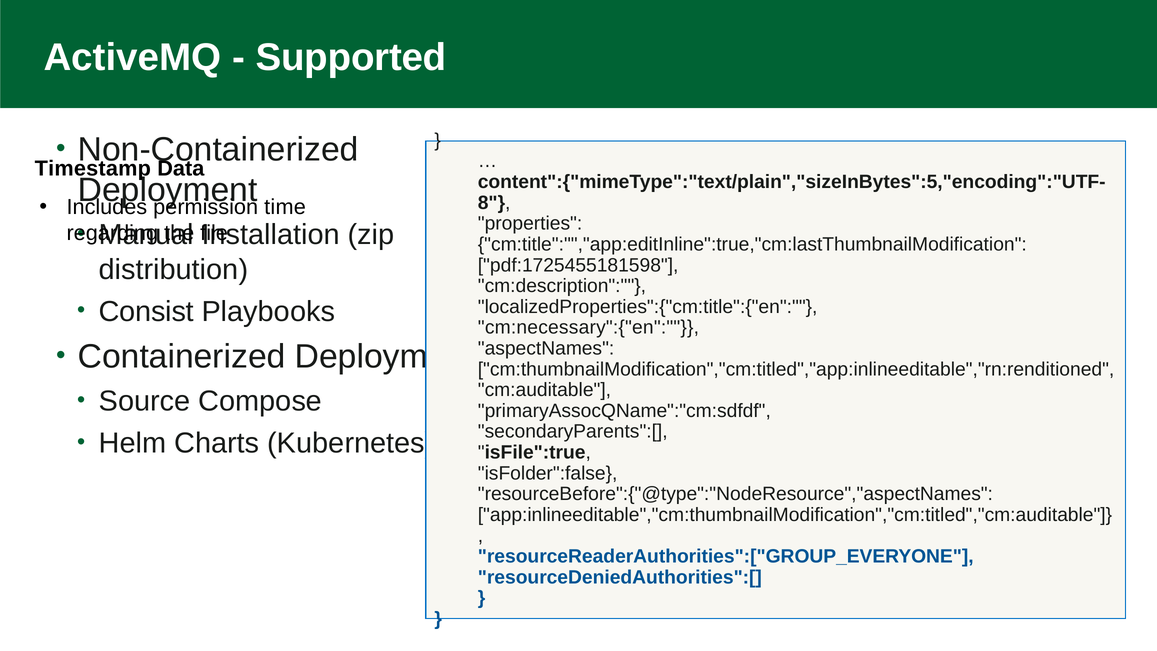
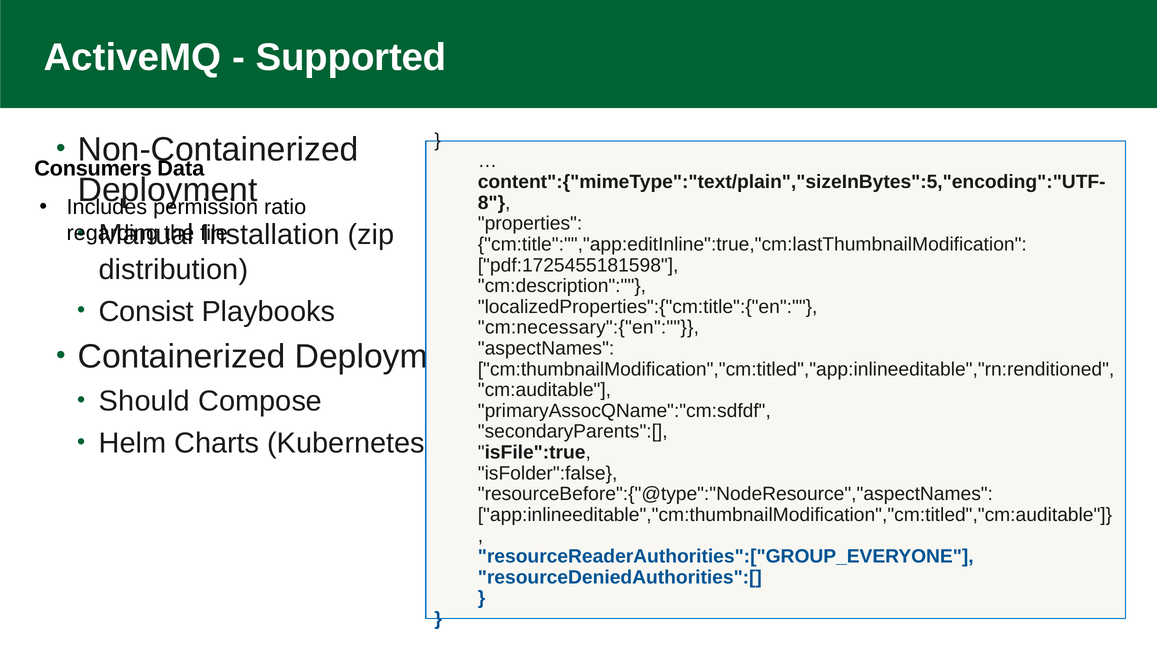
Timestamp: Timestamp -> Consumers (93, 168)
time: time -> ratio (285, 207)
Source: Source -> Should (144, 401)
